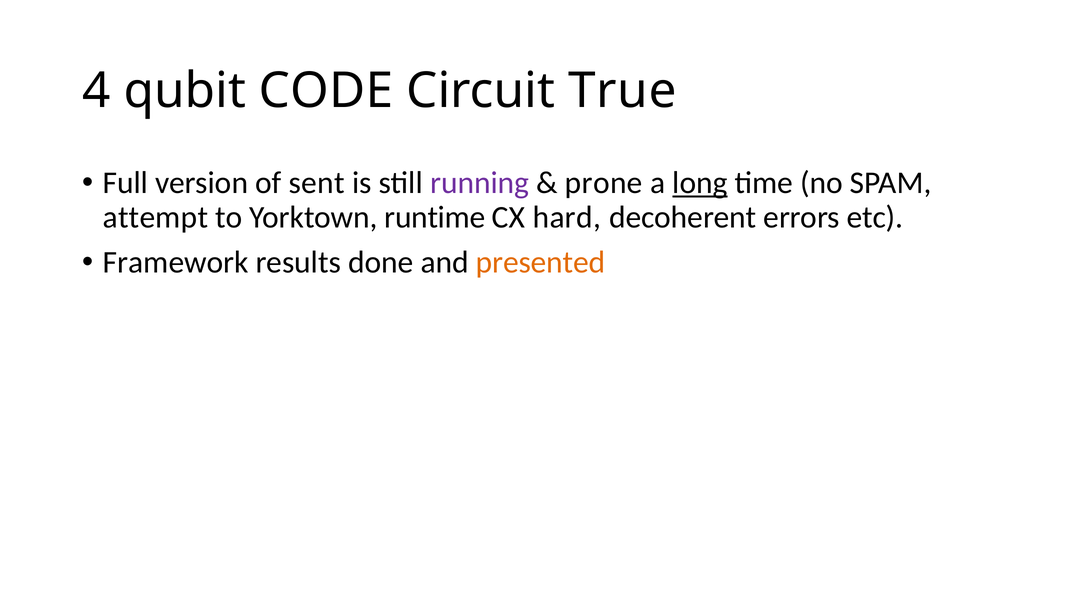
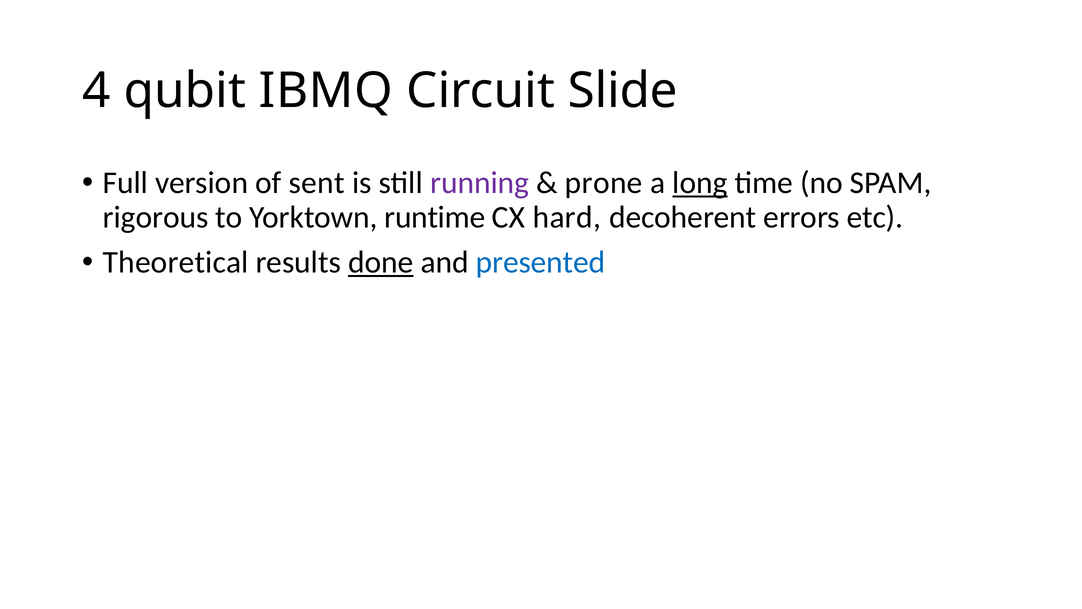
CODE: CODE -> IBMQ (326, 91)
True: True -> Slide (623, 91)
attempt: attempt -> rigorous (156, 217)
Framework: Framework -> Theoretical (176, 262)
done underline: none -> present (381, 262)
presented colour: orange -> blue (541, 262)
